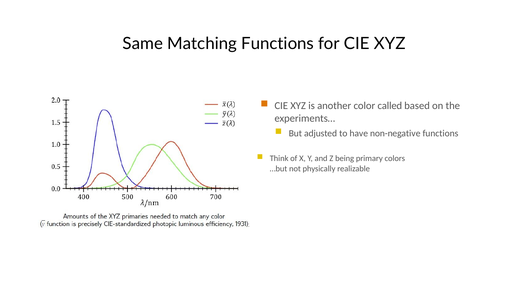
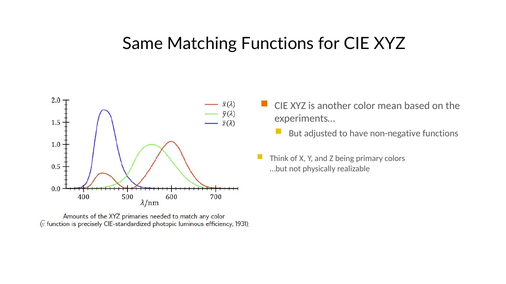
called: called -> mean (390, 106)
